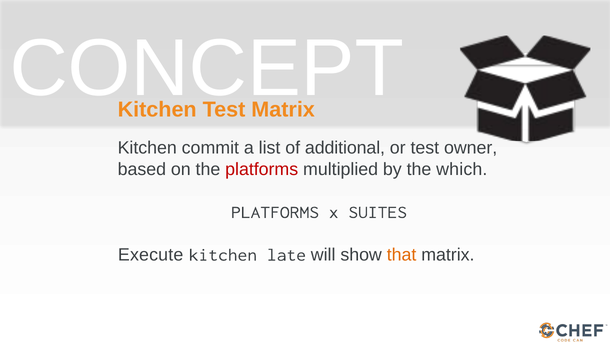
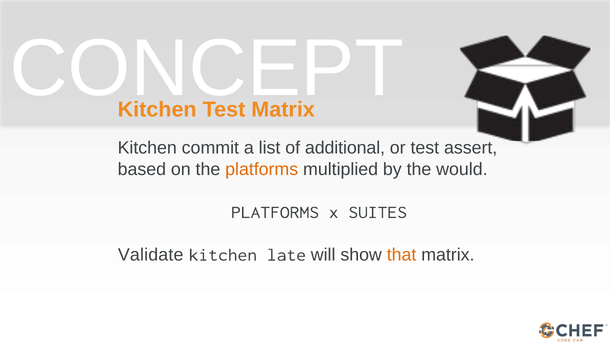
owner: owner -> assert (471, 148)
platforms colour: red -> orange (262, 169)
which: which -> would (462, 169)
Execute: Execute -> Validate (151, 255)
